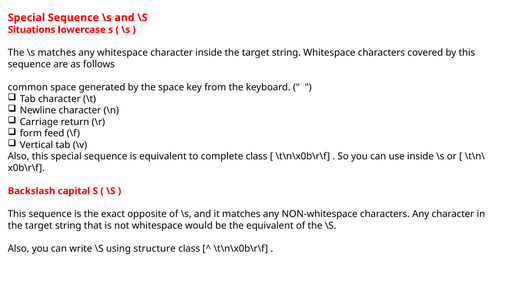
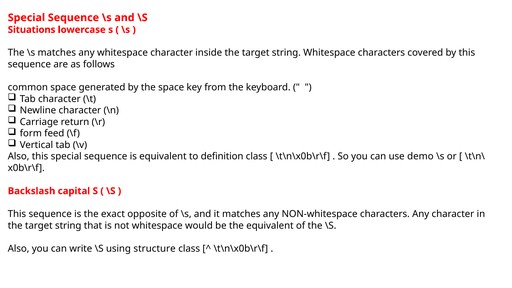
complete: complete -> definition (222, 156)
use inside: inside -> demo (420, 156)
